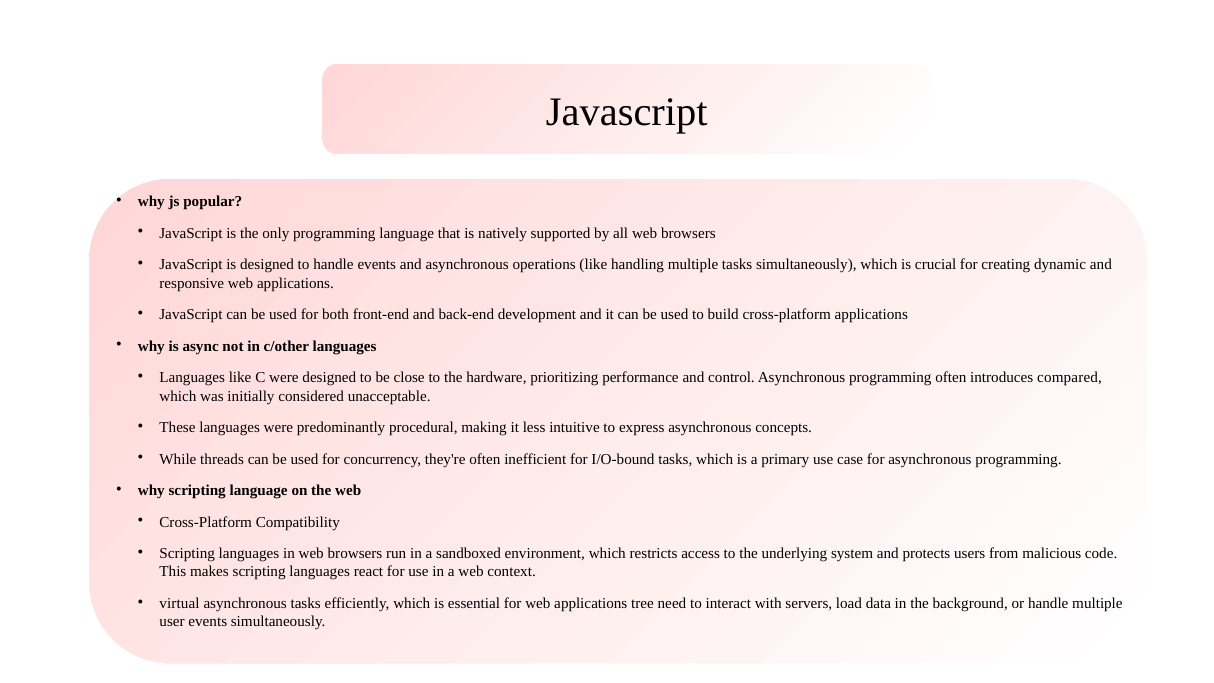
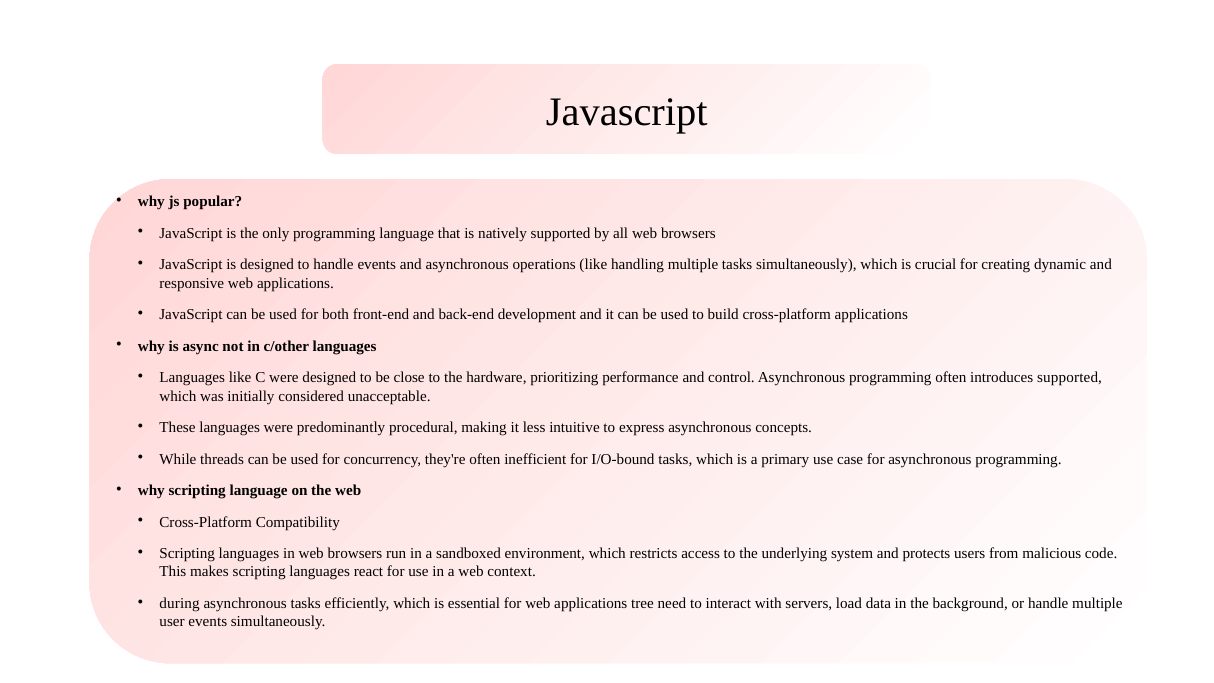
introduces compared: compared -> supported (1070, 378)
virtual: virtual -> during (180, 603)
